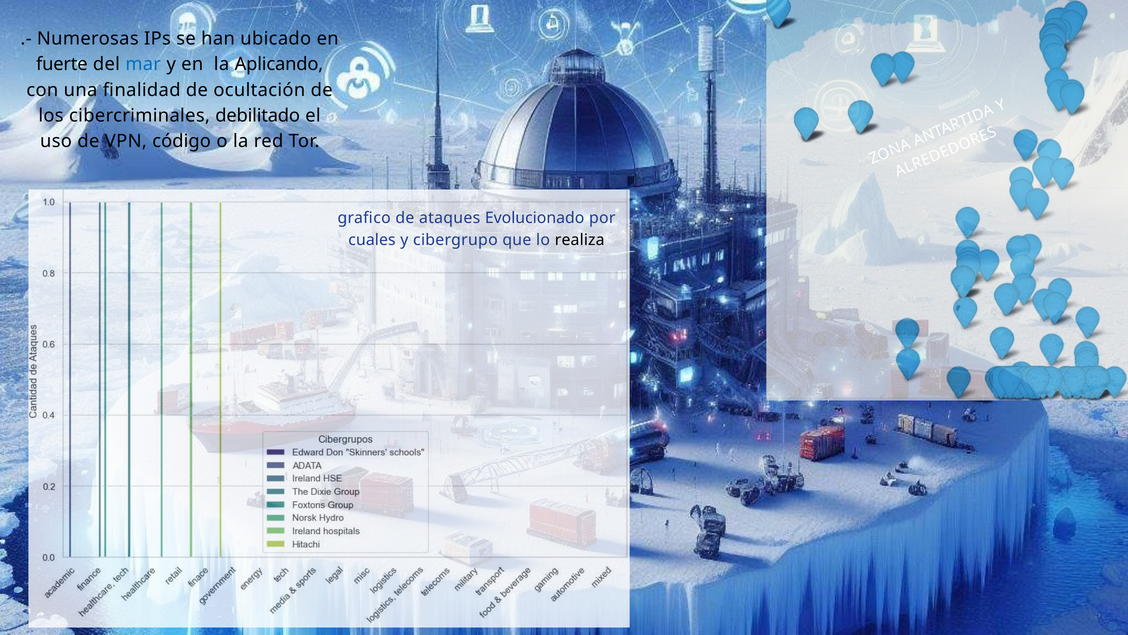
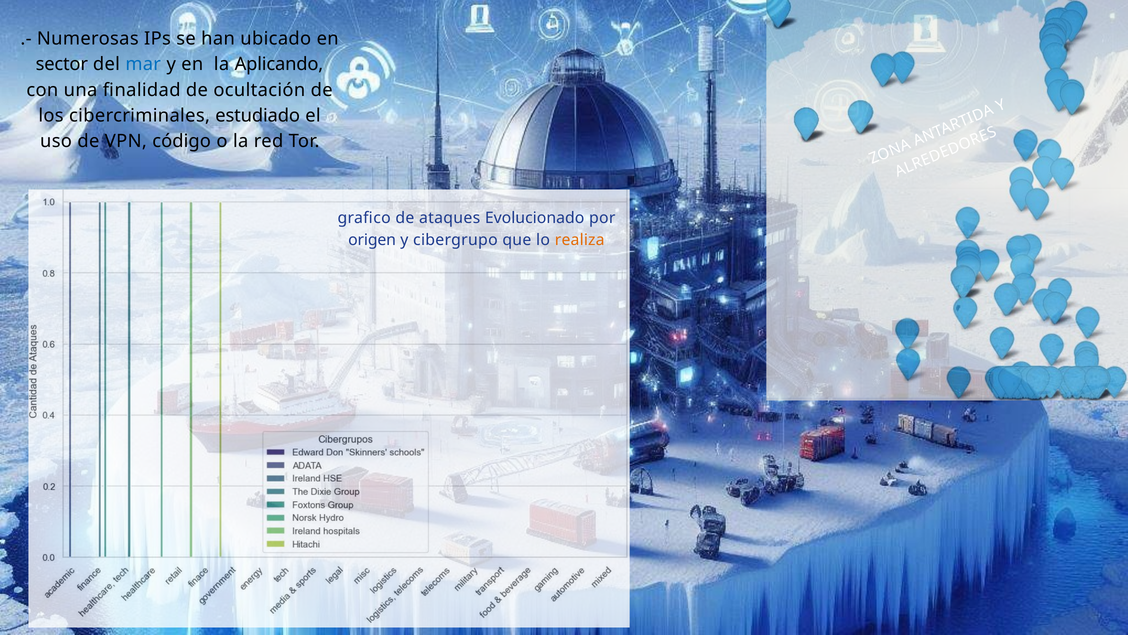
fuerte: fuerte -> sector (62, 64)
debilitado: debilitado -> estudiado (258, 116)
cuales: cuales -> origen (372, 240)
realiza colour: black -> orange (580, 240)
